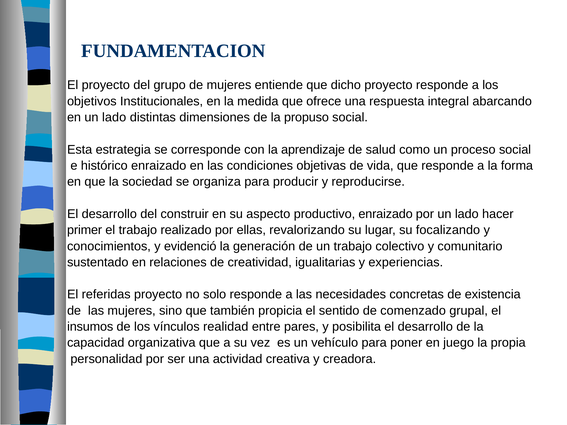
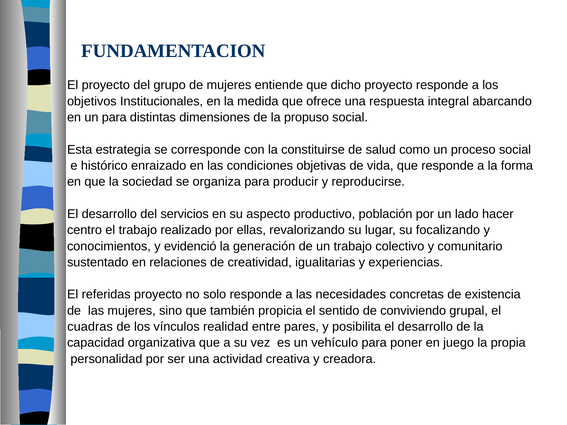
en un lado: lado -> para (114, 117)
aprendizaje: aprendizaje -> constituirse (313, 150)
construir: construir -> servicios (185, 214)
productivo enraizado: enraizado -> población (386, 214)
primer: primer -> centro (85, 230)
comenzado: comenzado -> conviviendo (413, 311)
insumos: insumos -> cuadras (90, 327)
